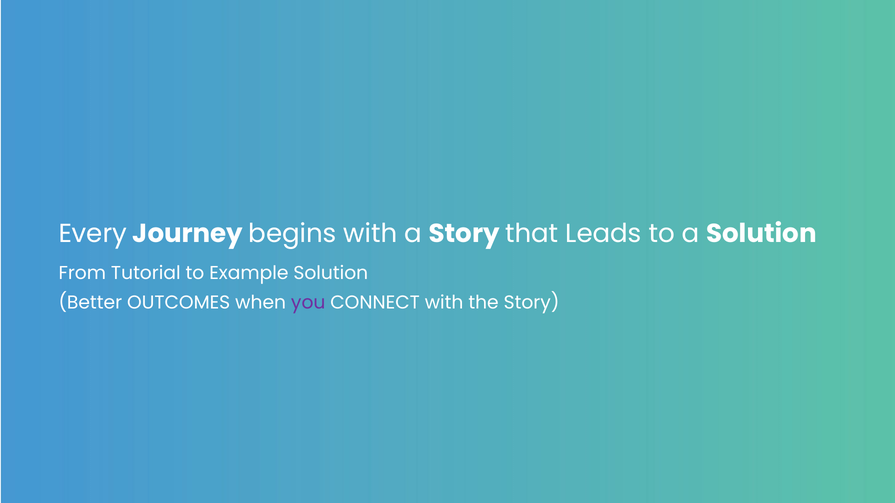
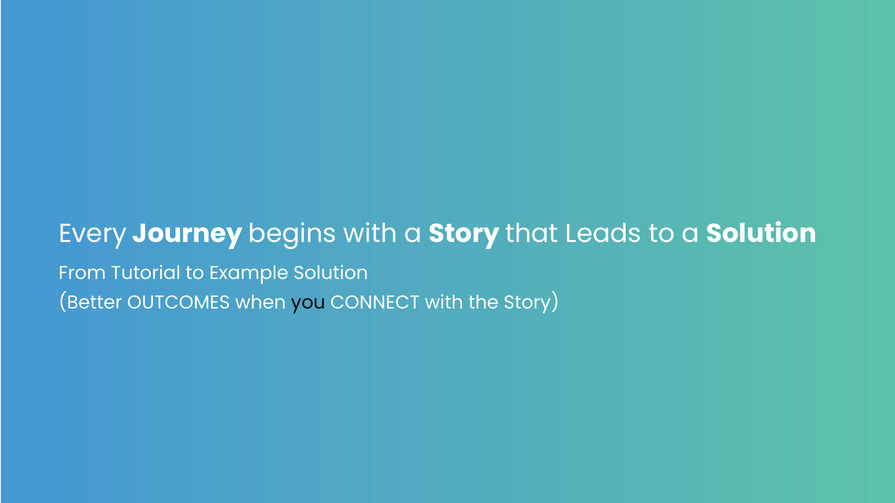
you colour: purple -> black (308, 303)
